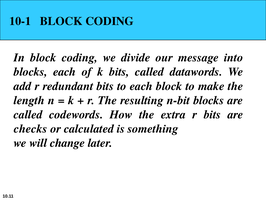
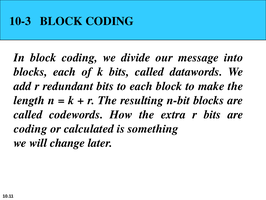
10-1: 10-1 -> 10-3 (20, 21)
checks: checks -> coding (31, 128)
